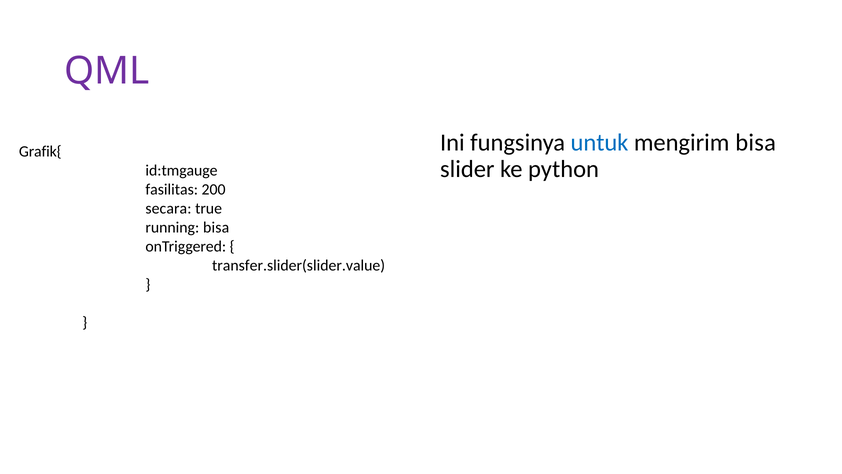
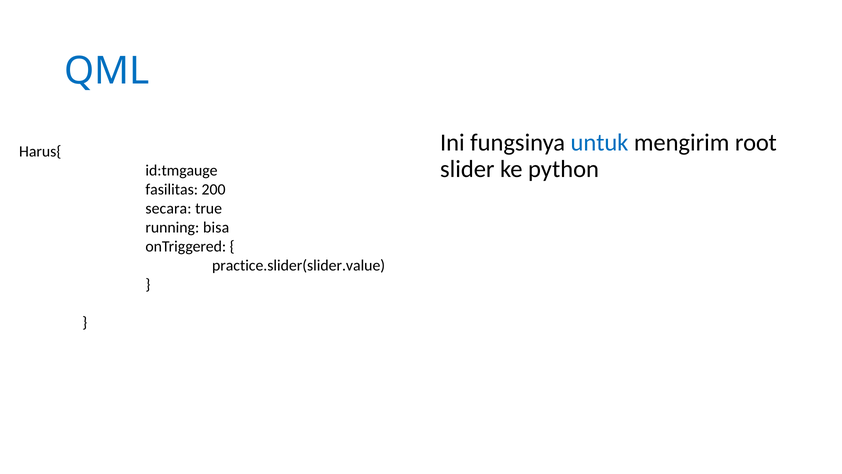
QML colour: purple -> blue (107, 71)
mengirim bisa: bisa -> root (756, 142)
Grafik{: Grafik{ -> Harus{ (40, 152)
transfer.slider(slider.value: transfer.slider(slider.value -> practice.slider(slider.value (299, 265)
